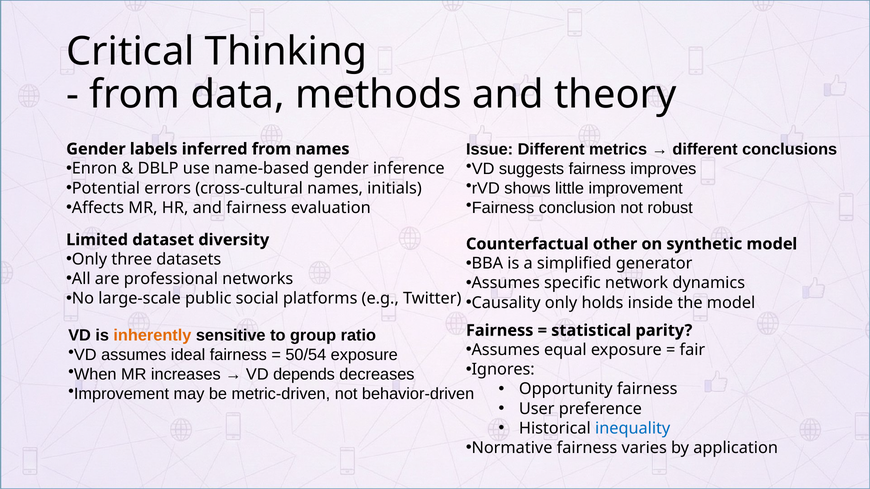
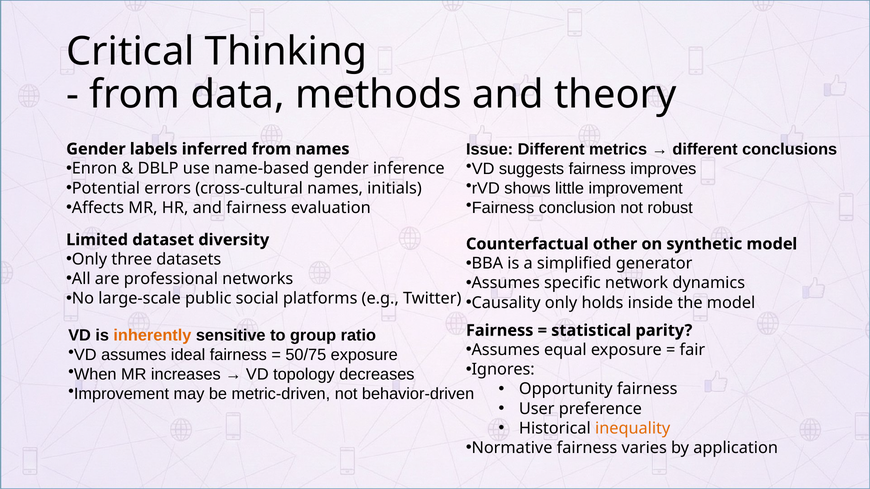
50/54: 50/54 -> 50/75 (306, 355)
depends: depends -> topology (304, 375)
inequality colour: blue -> orange (633, 429)
